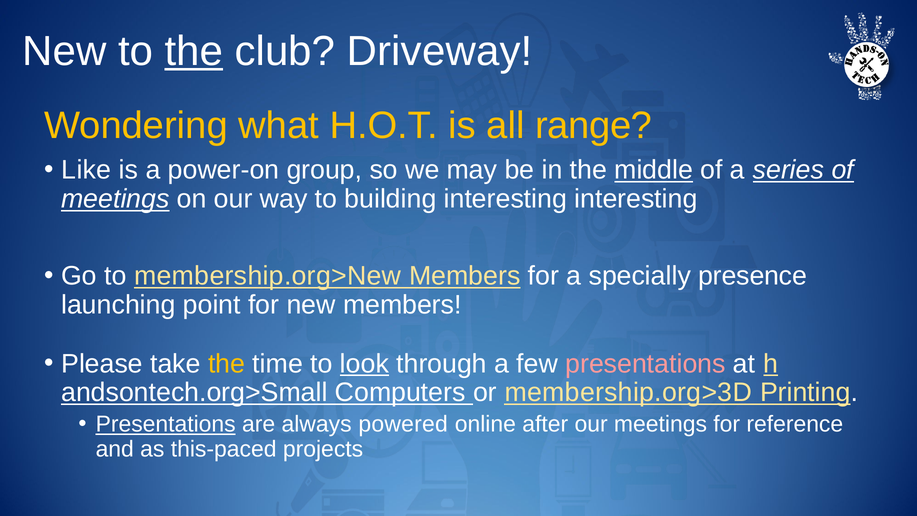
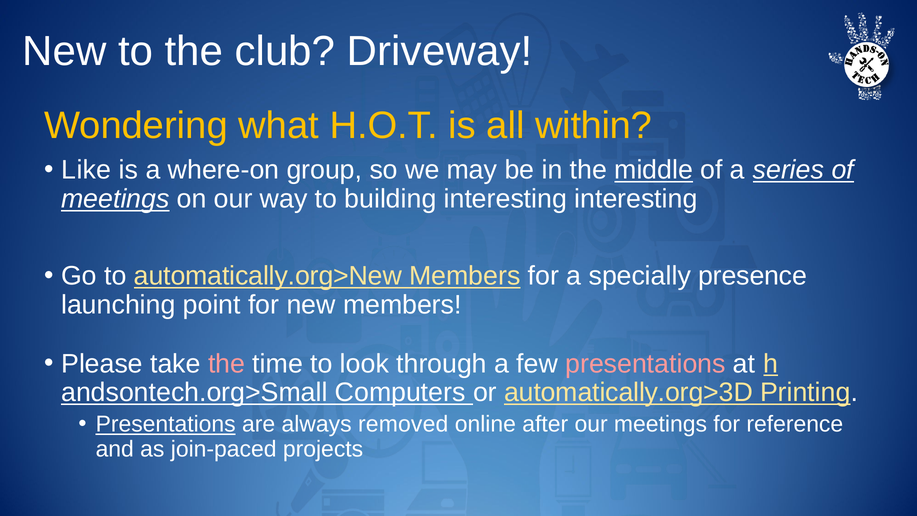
the underline: present -> none (194, 51)
range: range -> within (594, 125)
power-on: power-on -> where-on (224, 170)
membership.org>New: membership.org>New -> automatically.org>New (268, 276)
the colour: yellow -> pink (227, 364)
look underline: present -> none (364, 364)
membership.org>3D: membership.org>3D -> automatically.org>3D (628, 392)
powered: powered -> removed (403, 424)
this-paced: this-paced -> join-paced (224, 449)
